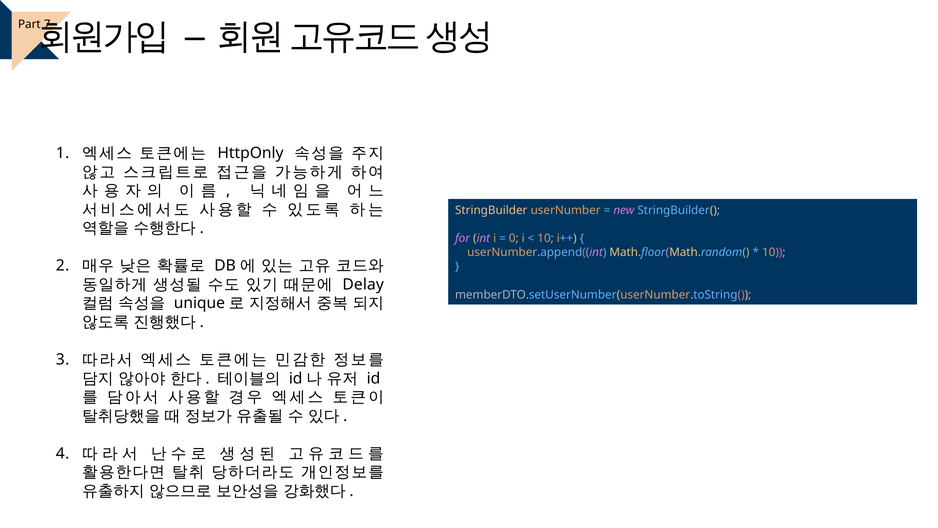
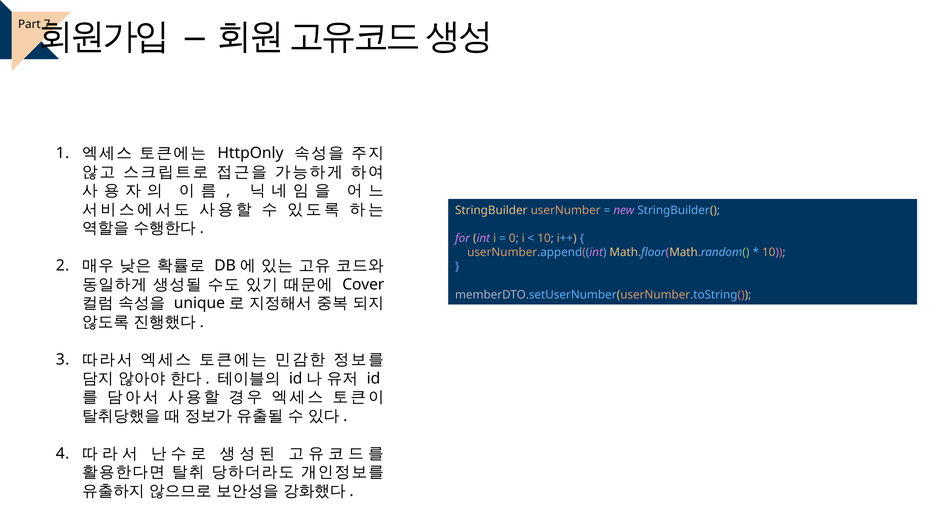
Delay: Delay -> Cover (363, 284)
